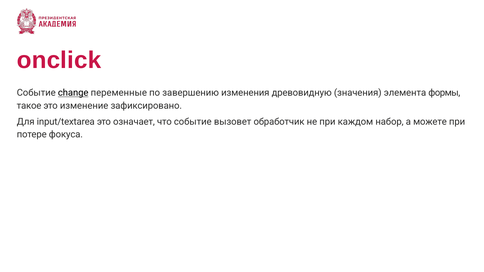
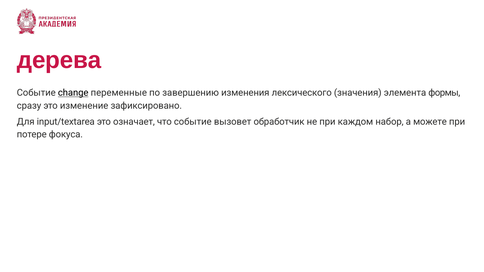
onclick: onclick -> дерева (59, 60)
древовидную: древовидную -> лексического (302, 93)
такое: такое -> сразу (29, 106)
